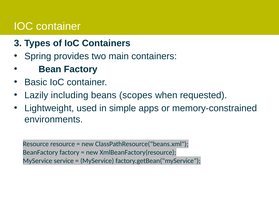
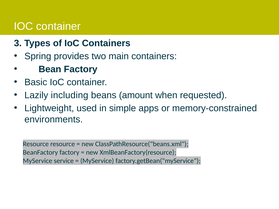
scopes: scopes -> amount (136, 95)
